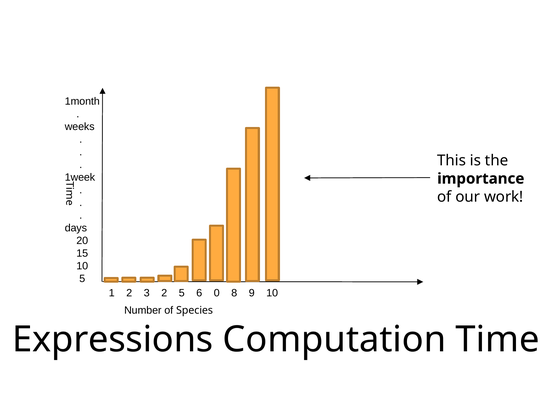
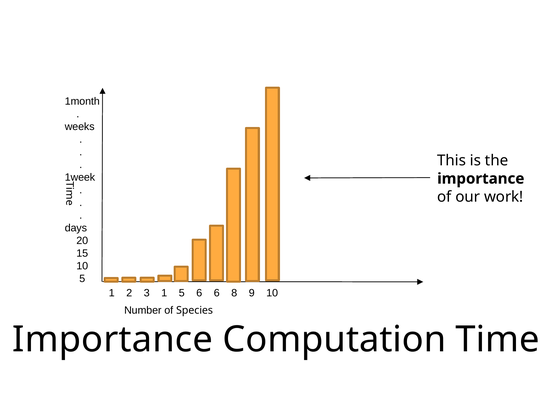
3 2: 2 -> 1 (164, 293)
6 0: 0 -> 6 (217, 293)
Expressions: Expressions -> Importance (113, 339)
